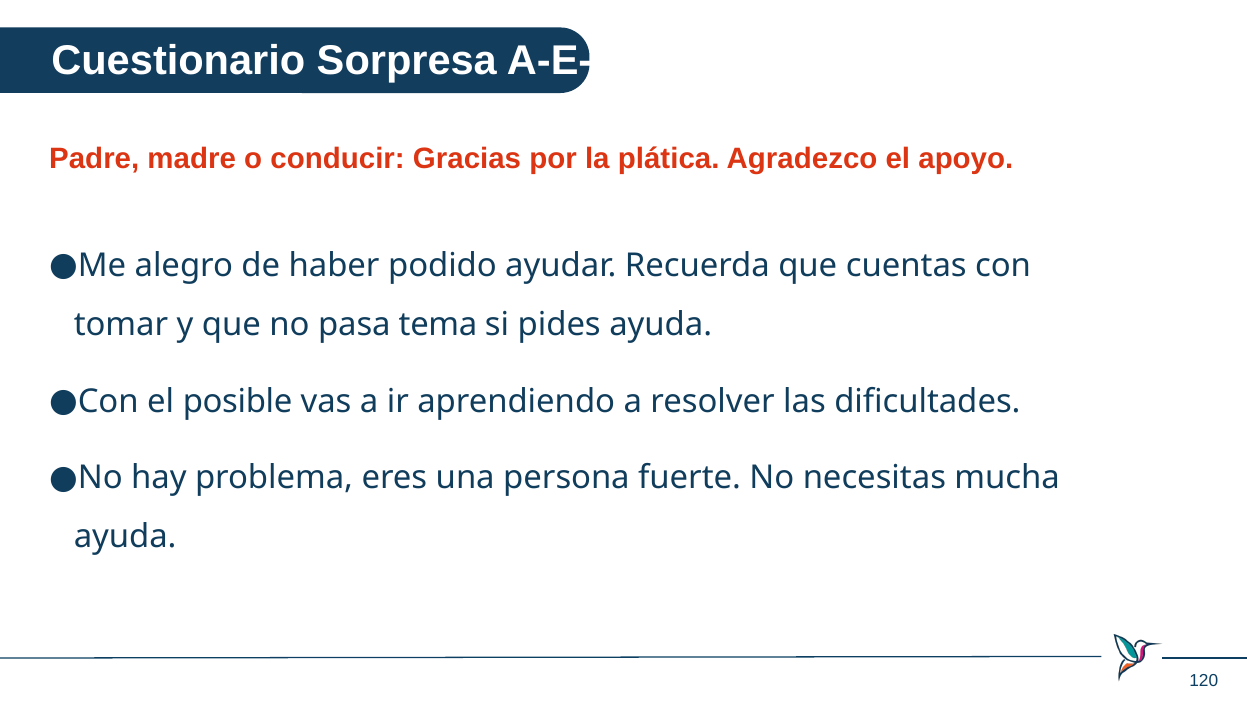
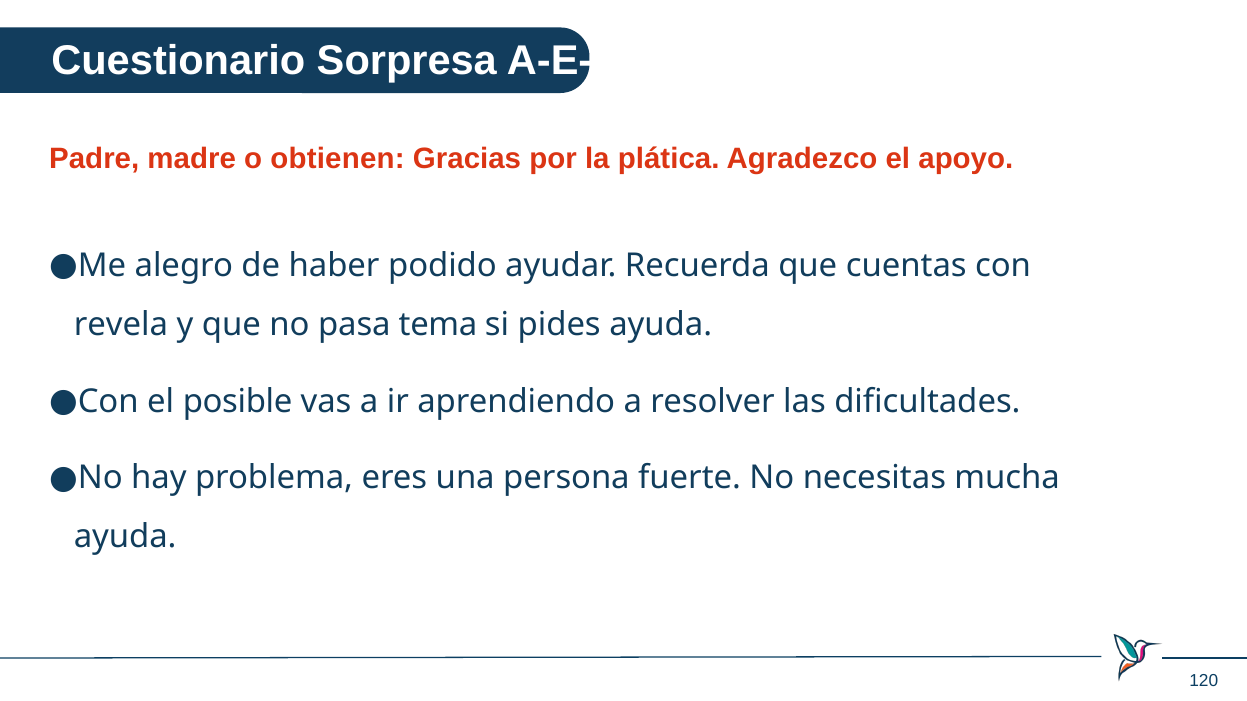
conducir: conducir -> obtienen (338, 158)
tomar: tomar -> revela (121, 325)
